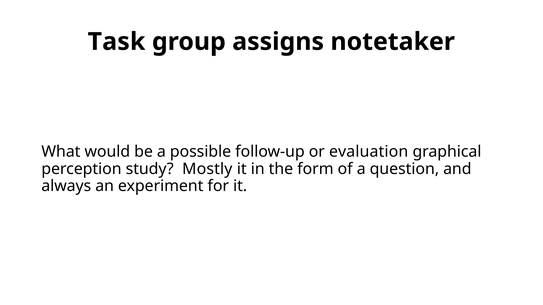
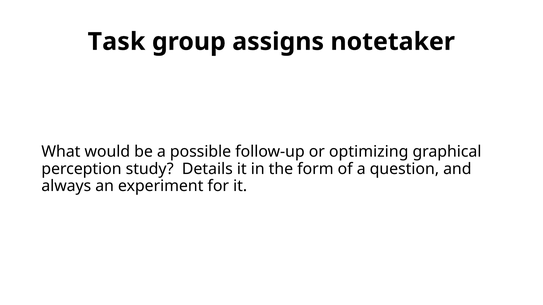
evaluation: evaluation -> optimizing (369, 152)
Mostly: Mostly -> Details (207, 169)
